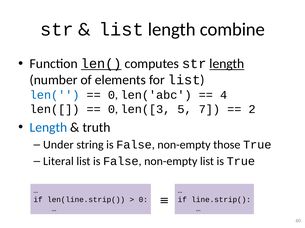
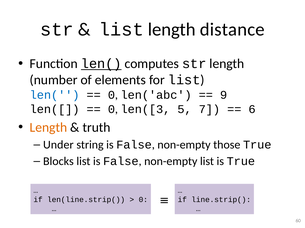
combine: combine -> distance (232, 30)
length underline: present -> none (227, 64)
4: 4 -> 9 (224, 95)
2: 2 -> 6 (252, 110)
Length colour: blue -> orange (48, 128)
Literal: Literal -> Blocks (58, 162)
